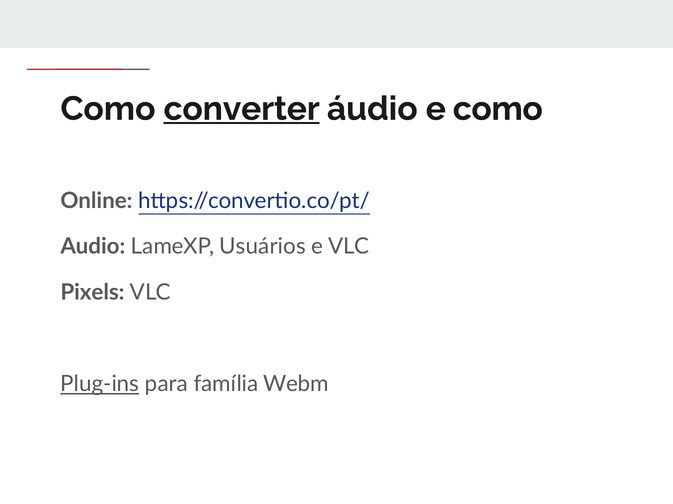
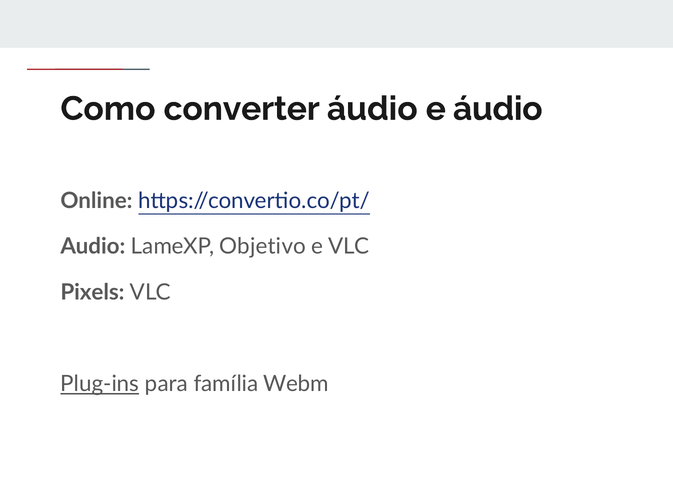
converter underline: present -> none (242, 109)
e como: como -> áudio (498, 109)
Usuários: Usuários -> Objetivo (263, 247)
